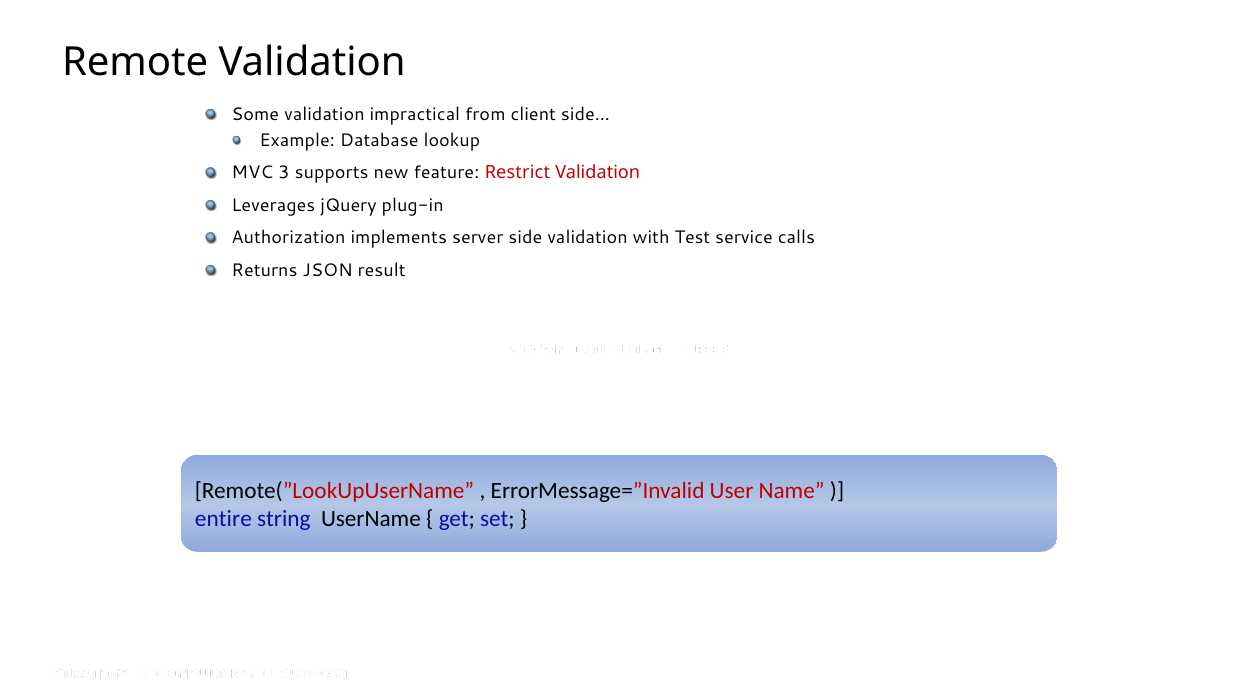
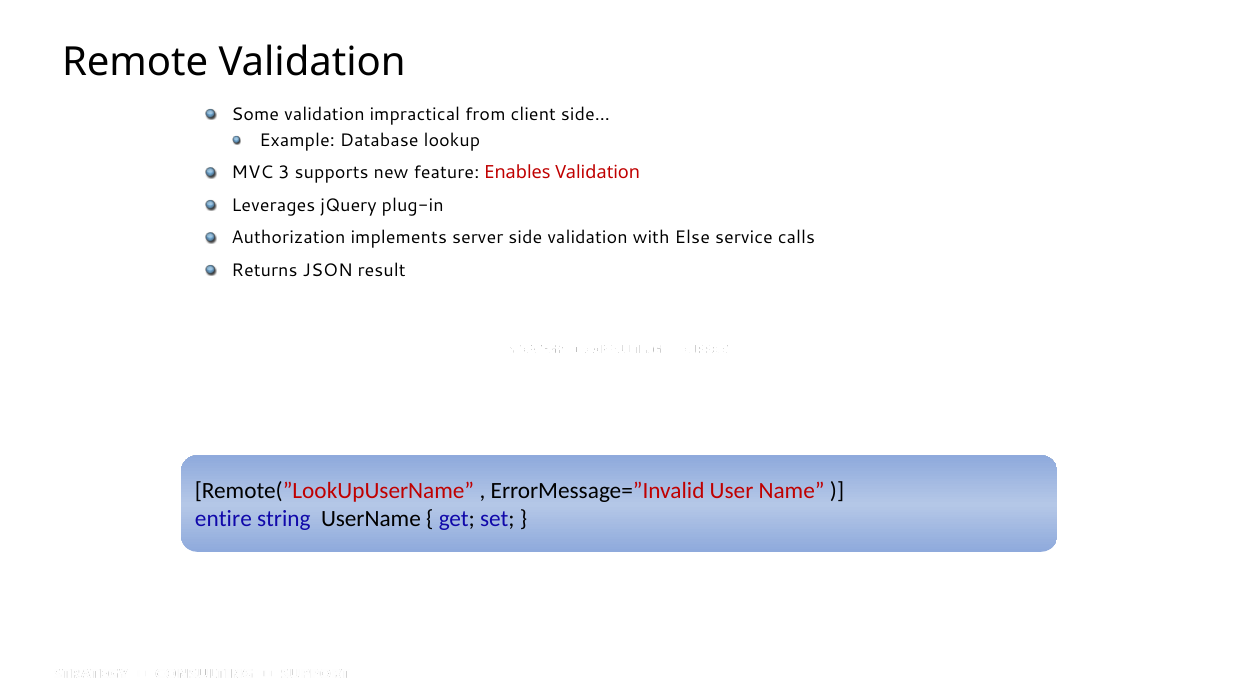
Restrict: Restrict -> Enables (518, 173)
Test: Test -> Else (692, 238)
